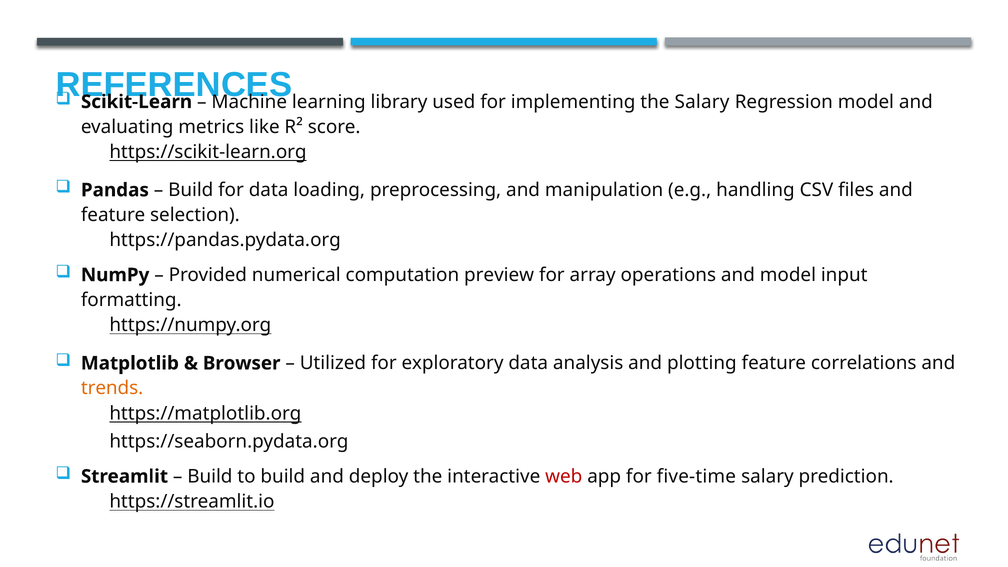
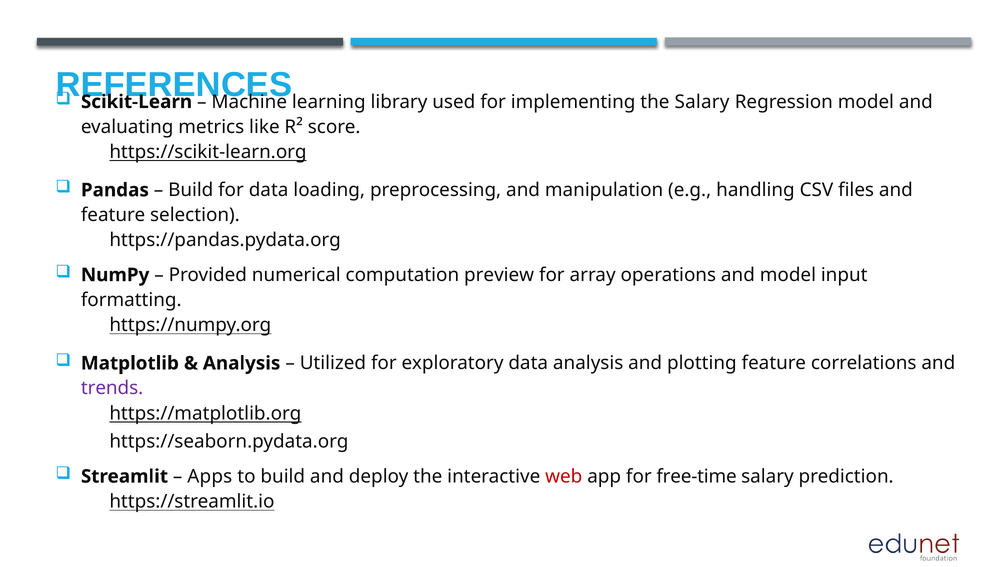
Browser: Browser -> Analysis (242, 363)
trends colour: orange -> purple (112, 388)
Build: Build -> Apps (210, 476)
five-time: five-time -> free-time (697, 476)
